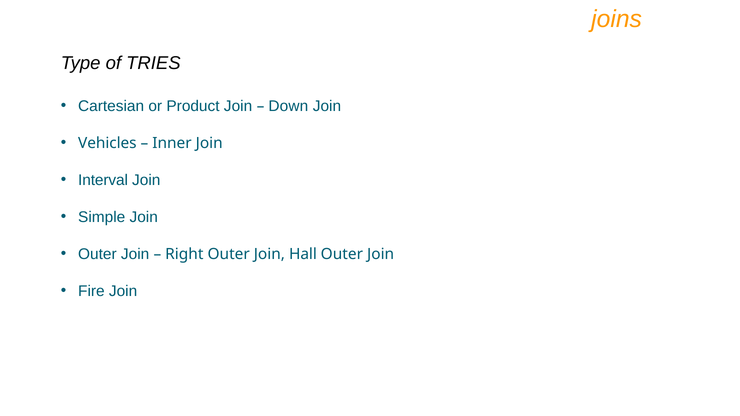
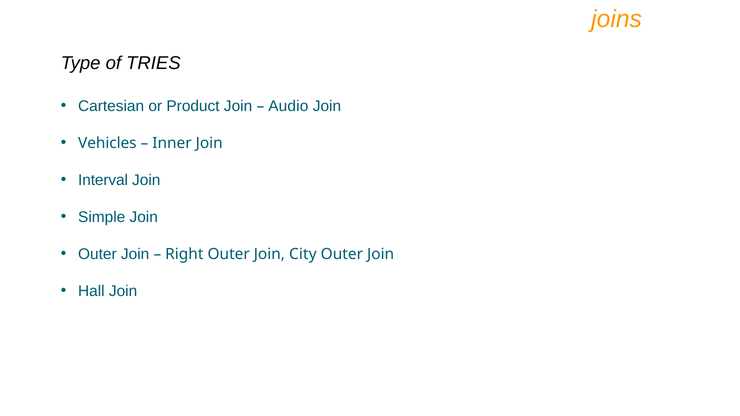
Down: Down -> Audio (288, 106)
Hall: Hall -> City (303, 254)
Fire: Fire -> Hall (91, 291)
